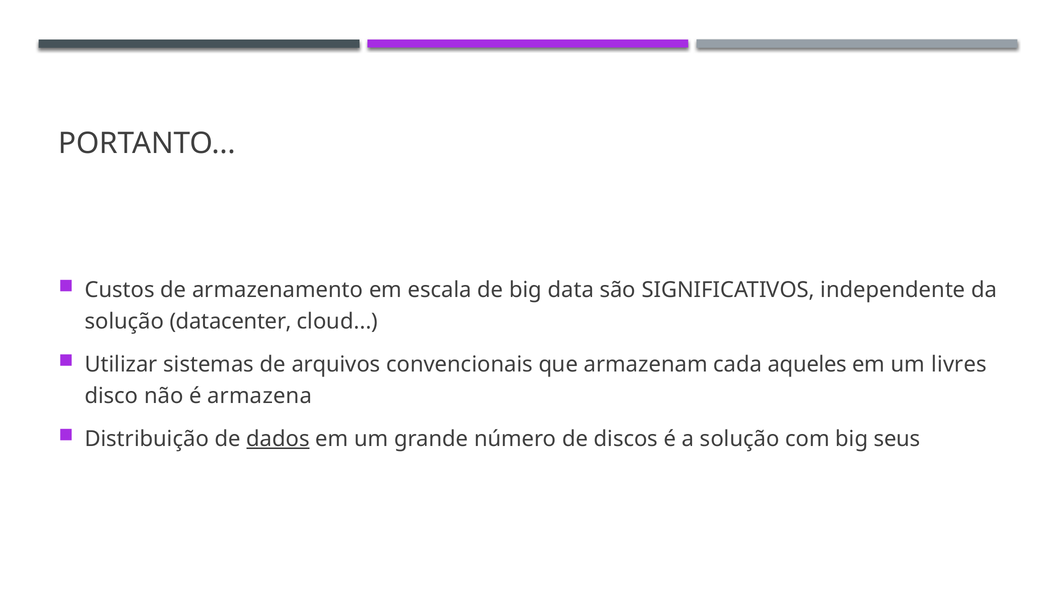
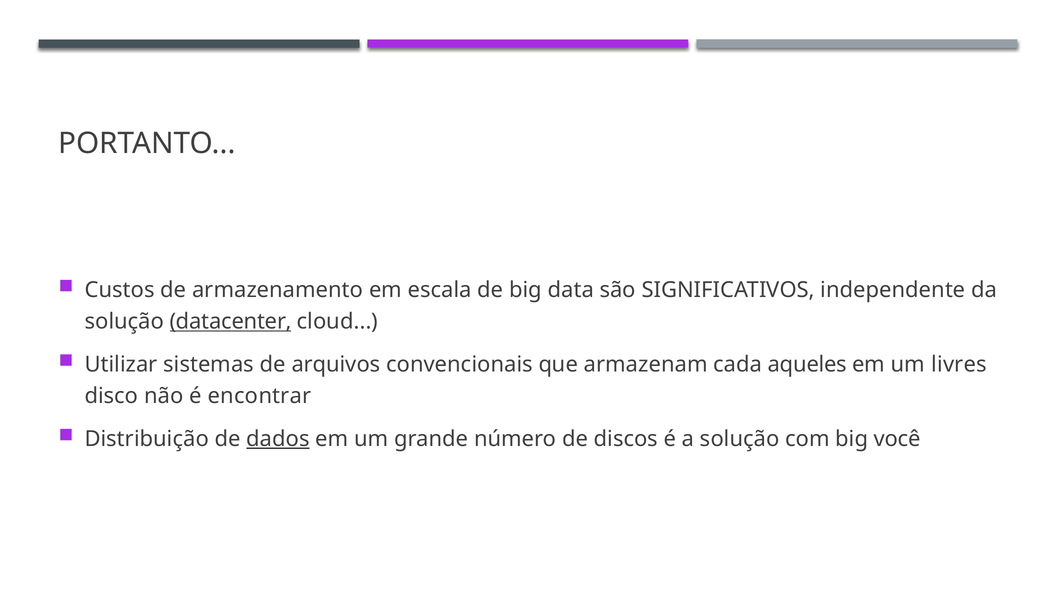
datacenter underline: none -> present (231, 322)
armazena: armazena -> encontrar (260, 396)
seus: seus -> você (897, 439)
